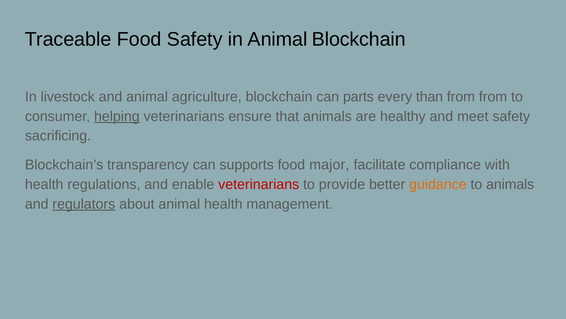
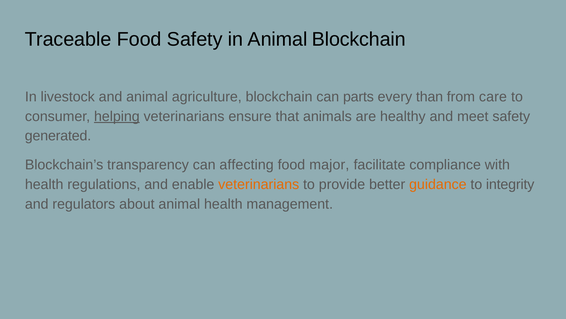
from from: from -> care (493, 97)
sacrificing: sacrificing -> generated (58, 136)
supports: supports -> affecting (247, 165)
veterinarians colour: red -> orange (259, 184)
to animals: animals -> integrity (510, 184)
regulators underline: present -> none (84, 204)
